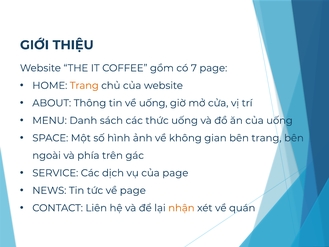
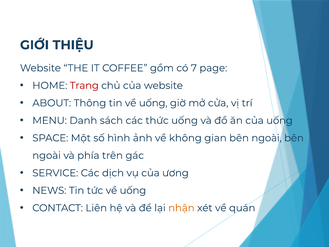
Trang colour: orange -> red (84, 85)
gian bên trang: trang -> ngoài (267, 138)
của page: page -> ương (175, 173)
tức về page: page -> uống (133, 190)
